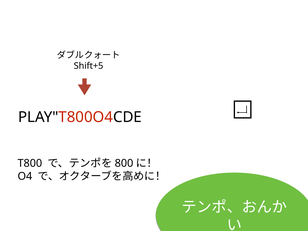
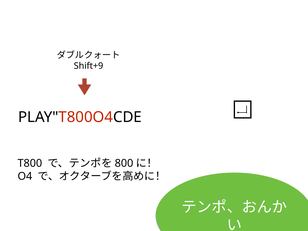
Shift+5: Shift+5 -> Shift+9 (89, 66)
